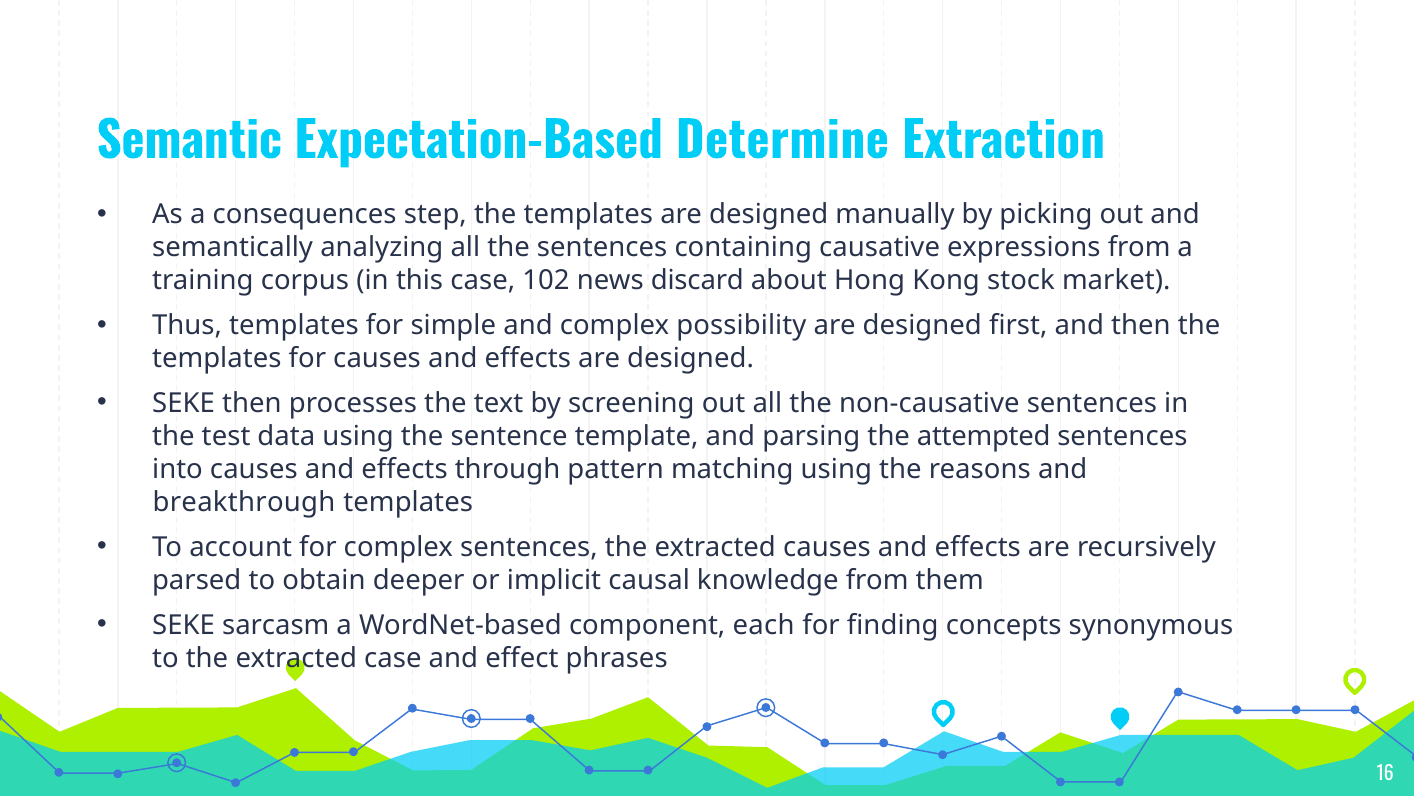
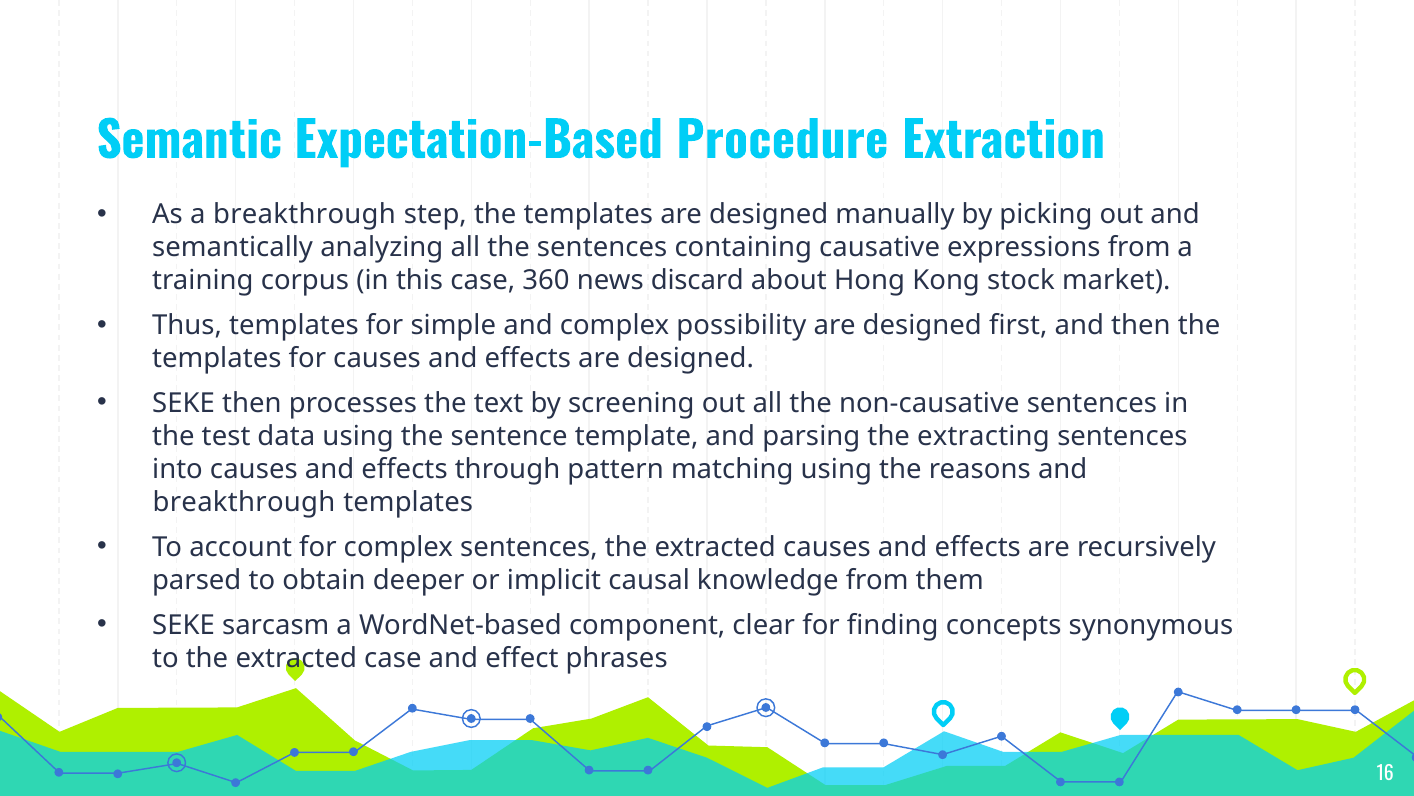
Determine: Determine -> Procedure (782, 142)
a consequences: consequences -> breakthrough (304, 214)
102: 102 -> 360 (546, 280)
attempted: attempted -> extracting (983, 436)
each: each -> clear (764, 625)
